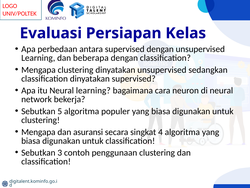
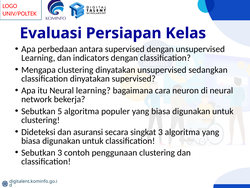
beberapa: beberapa -> indicators (91, 58)
Mengapa: Mengapa -> Dideteksi (38, 132)
singkat 4: 4 -> 3 (160, 132)
